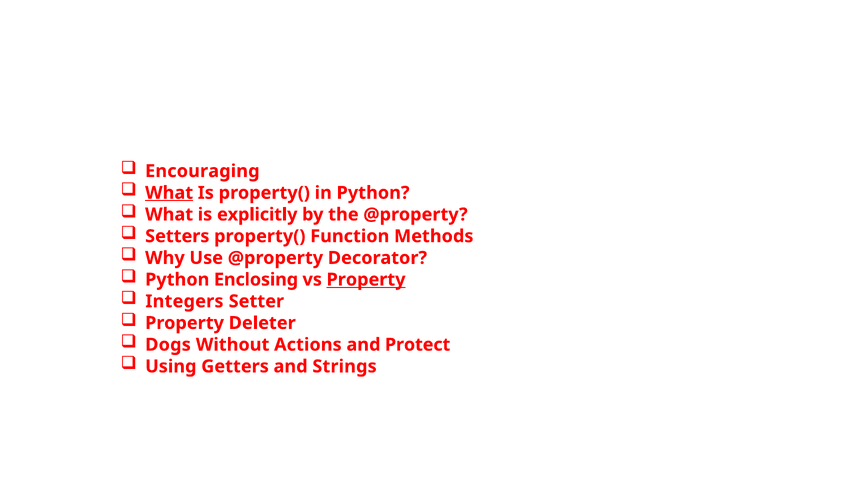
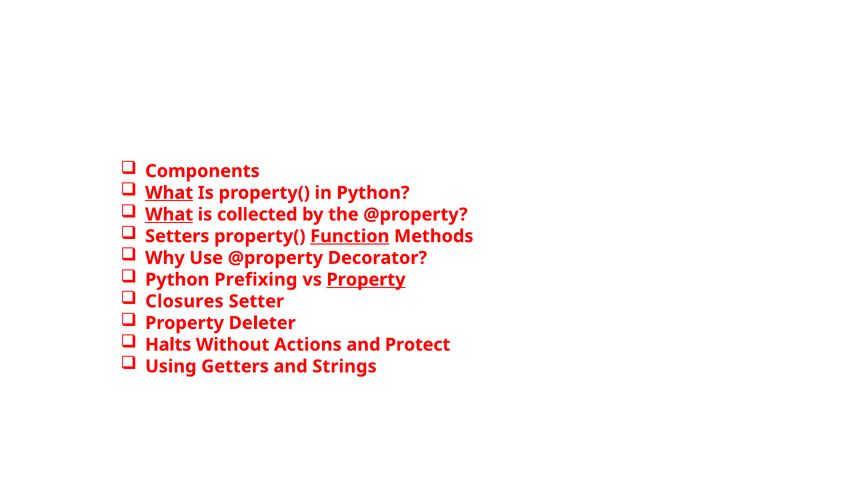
Encouraging: Encouraging -> Components (202, 171)
What underline: none -> present (169, 215)
explicitly: explicitly -> collected (257, 215)
Function underline: none -> present (350, 236)
Enclosing: Enclosing -> Prefixing (256, 280)
Integers: Integers -> Closures (184, 301)
Dogs: Dogs -> Halts (168, 345)
